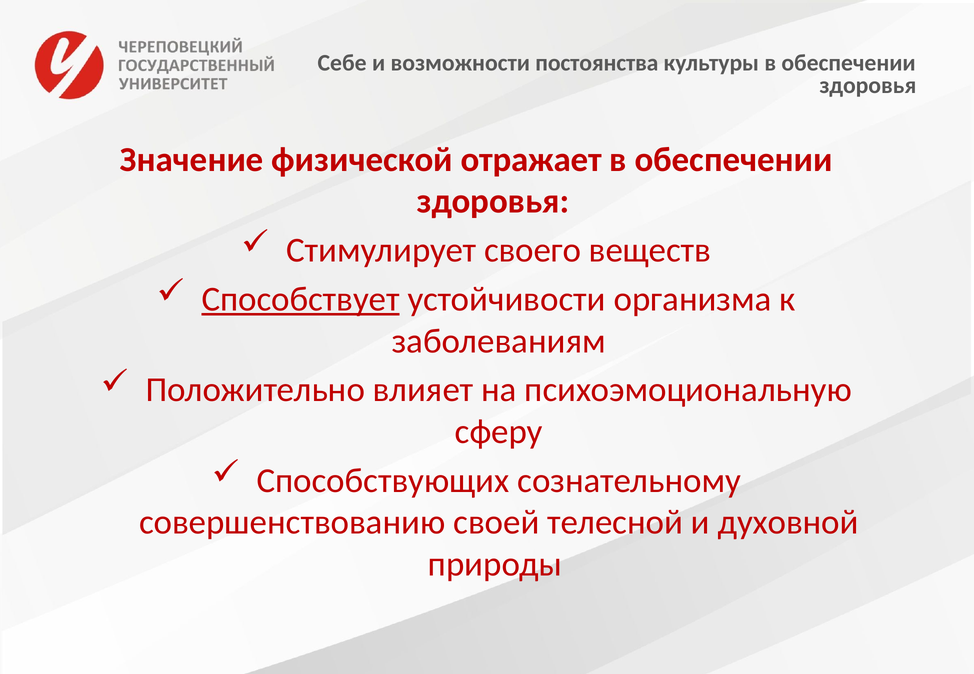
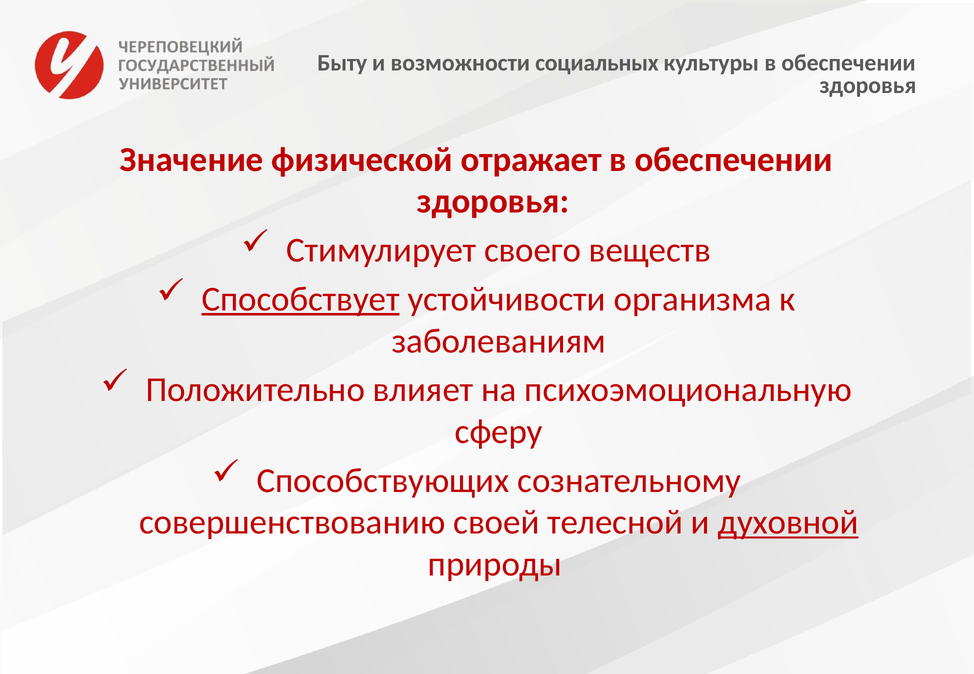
Себе: Себе -> Быту (342, 63)
постоянства: постоянства -> социальных (597, 63)
духовной underline: none -> present (788, 523)
